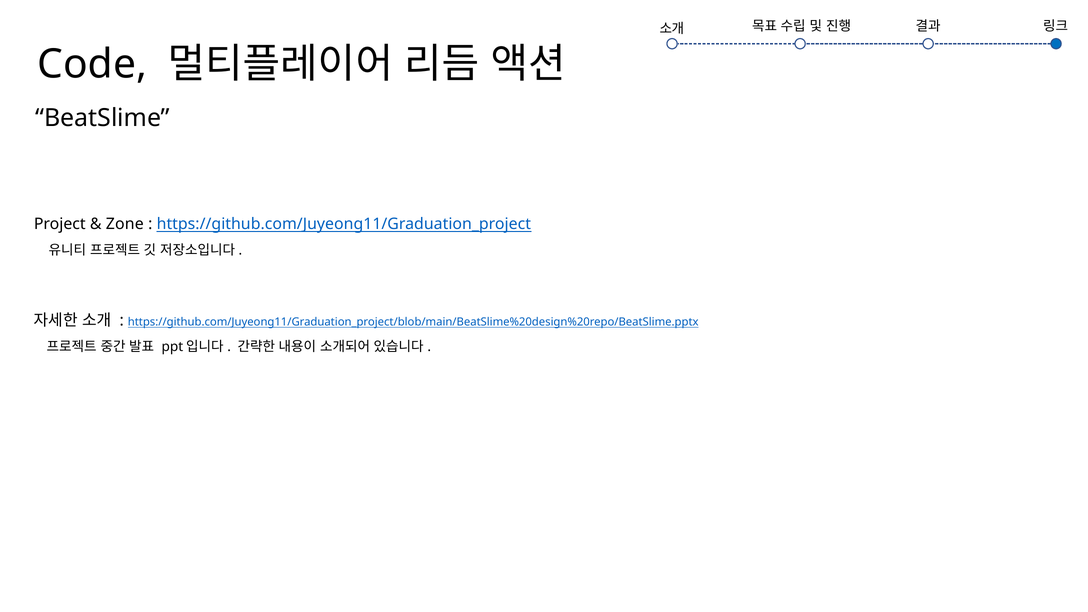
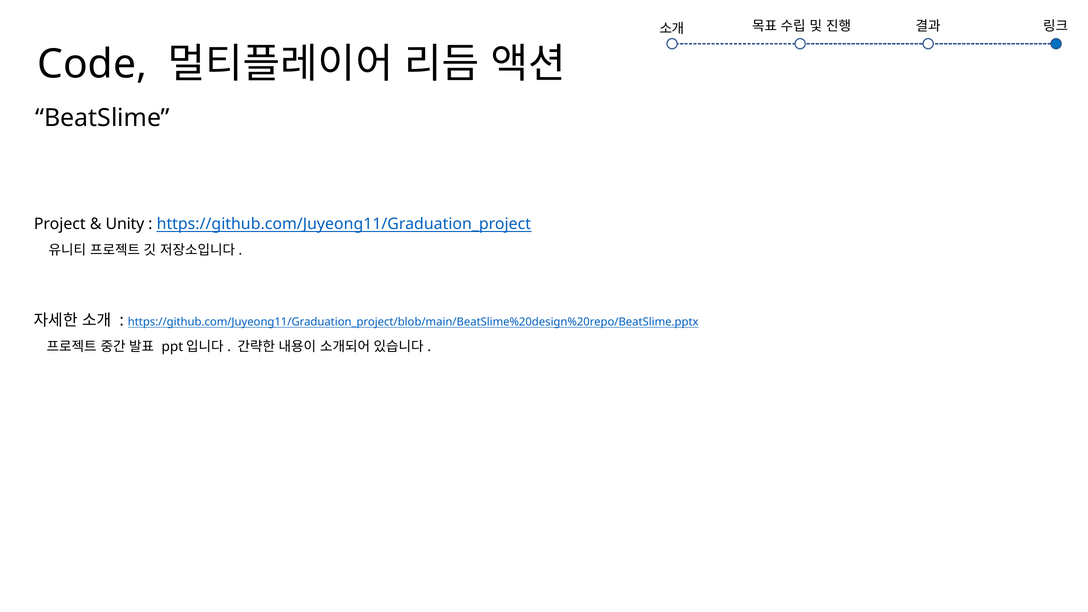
Zone: Zone -> Unity (125, 224)
